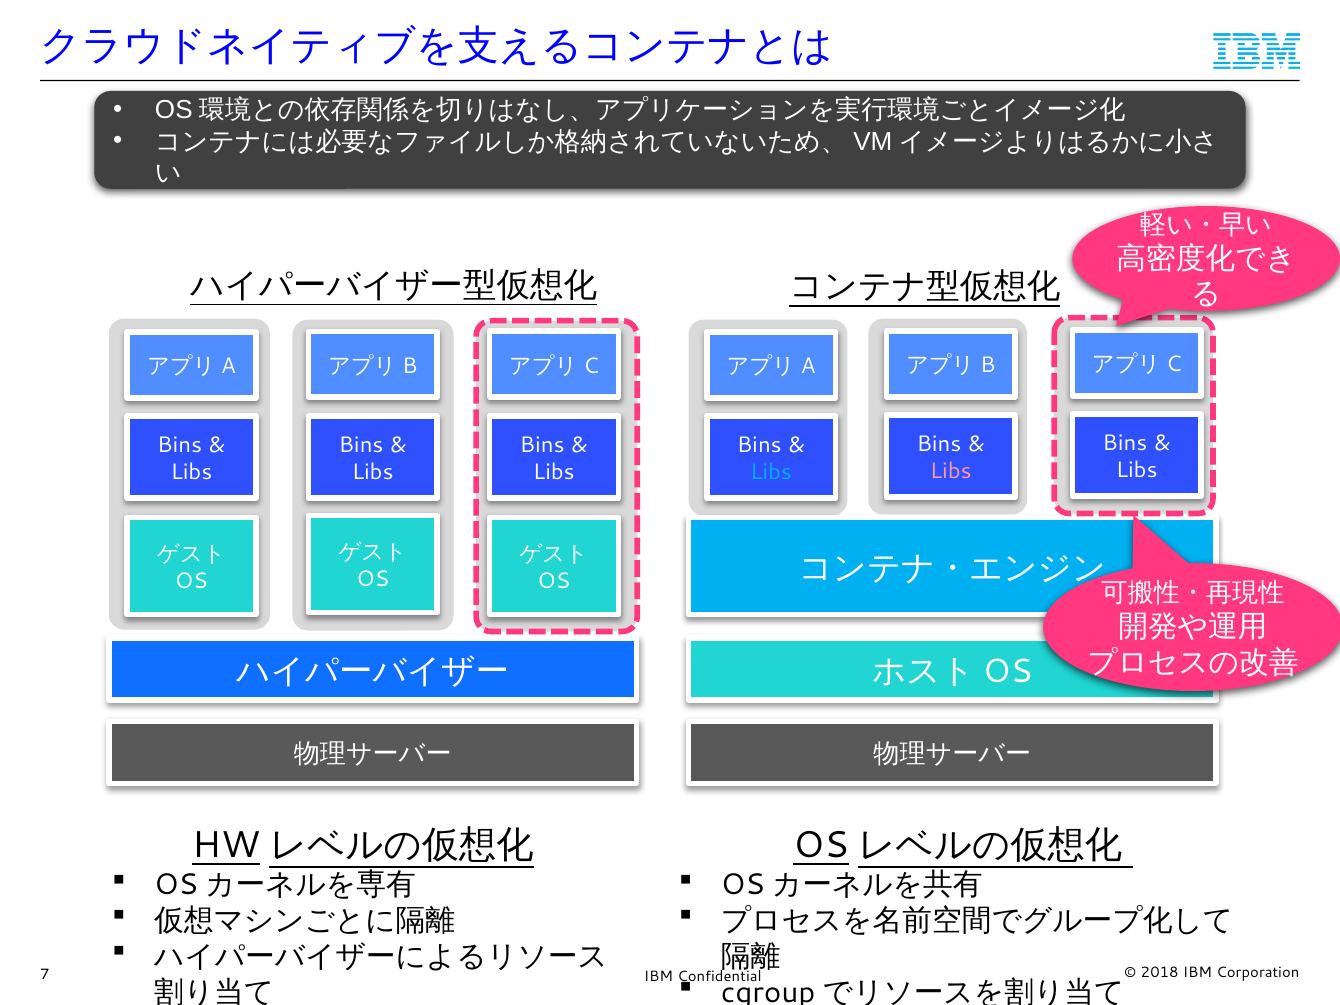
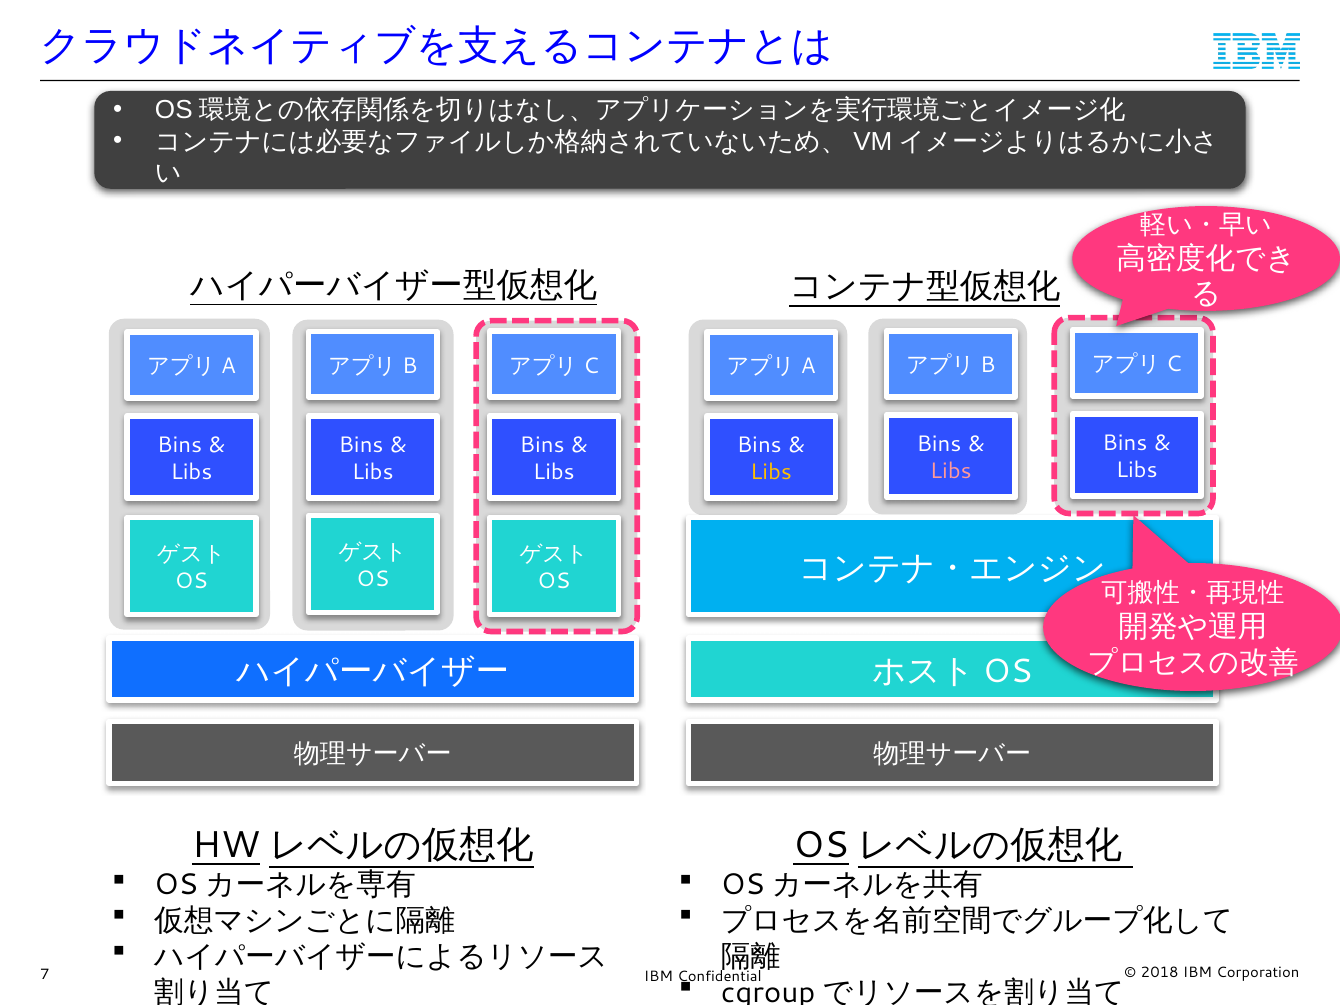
Libs colour: light blue -> yellow (771, 472)
